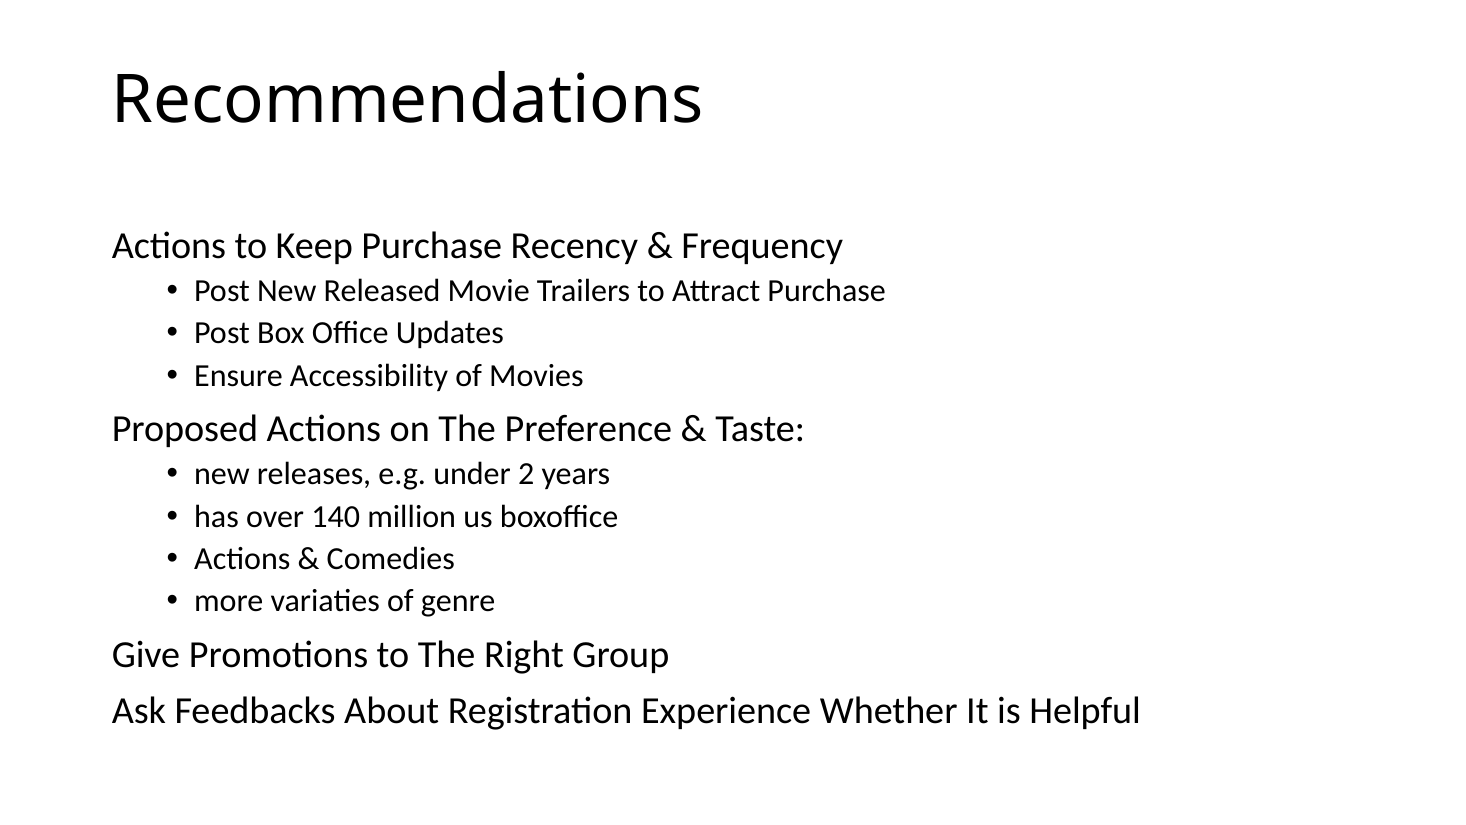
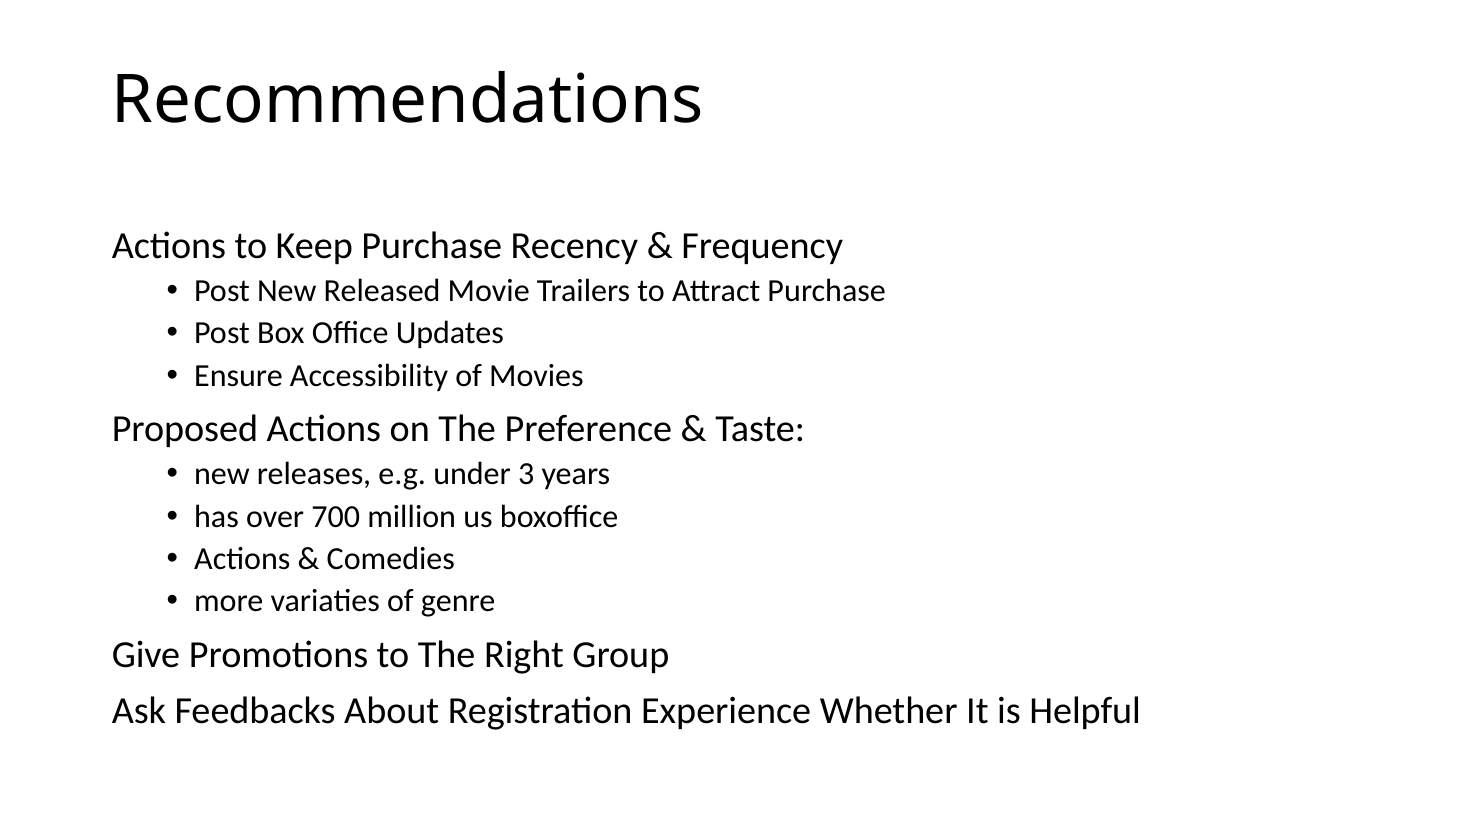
2: 2 -> 3 (526, 474)
140: 140 -> 700 (336, 516)
